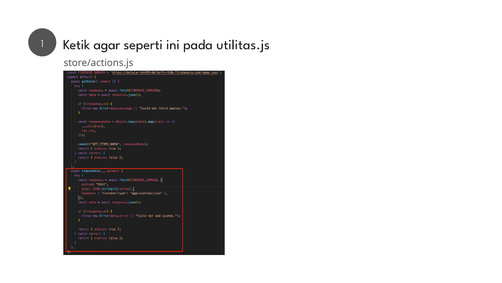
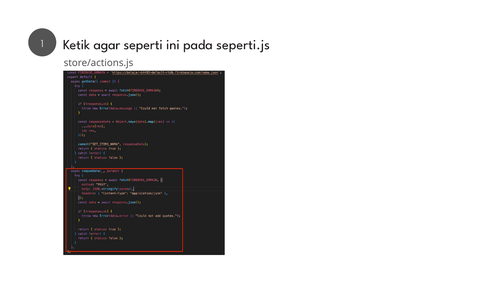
utilitas.js: utilitas.js -> seperti.js (243, 45)
